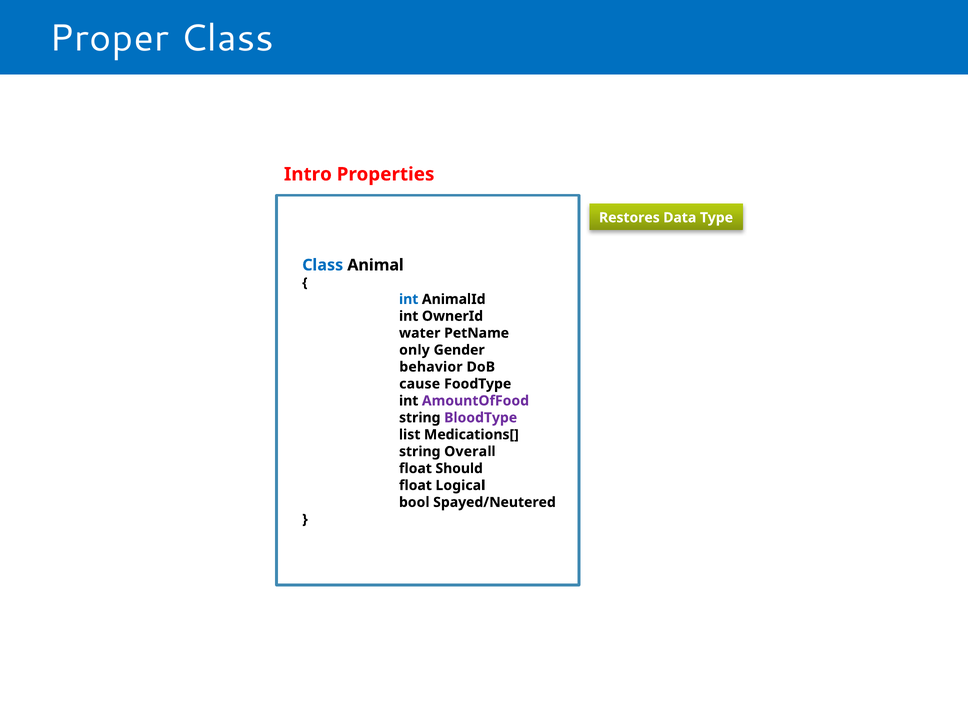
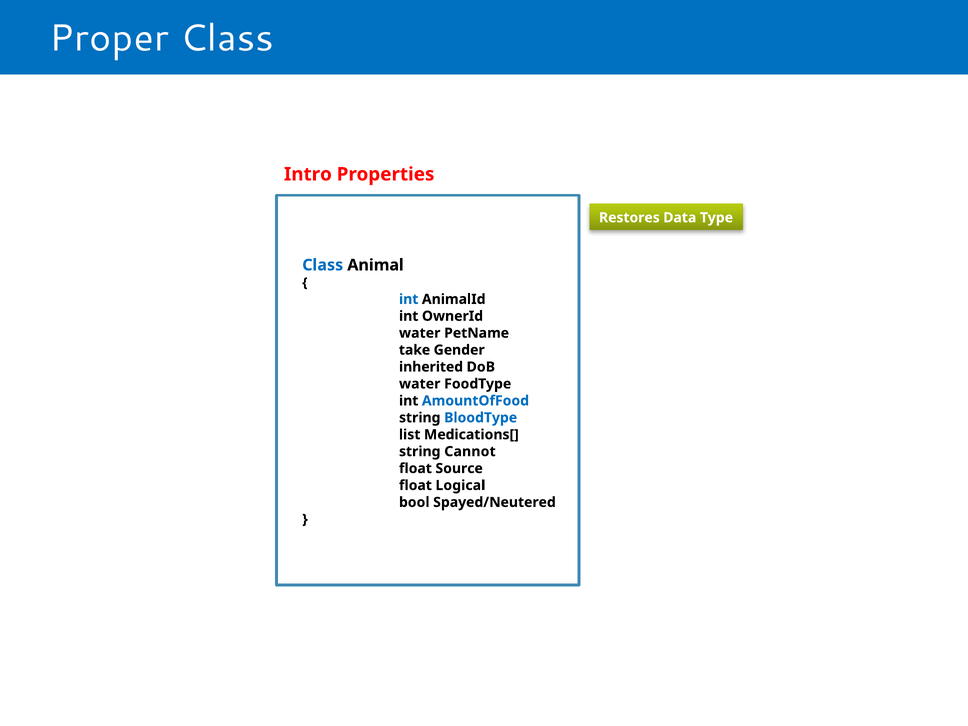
only: only -> take (415, 350)
behavior: behavior -> inherited (431, 367)
cause: cause -> water (420, 384)
AmountOfFood colour: purple -> blue (475, 401)
BloodType colour: purple -> blue (481, 418)
Overall: Overall -> Cannot (470, 452)
Should: Should -> Source (459, 468)
